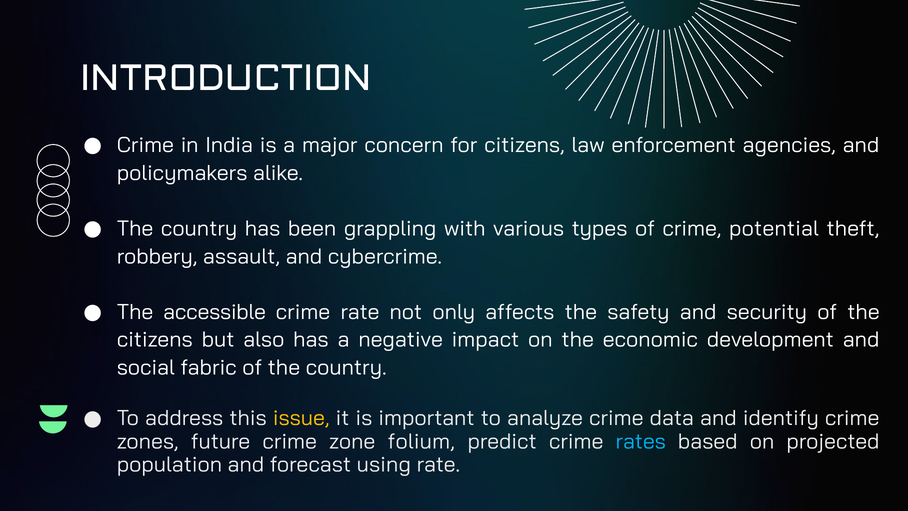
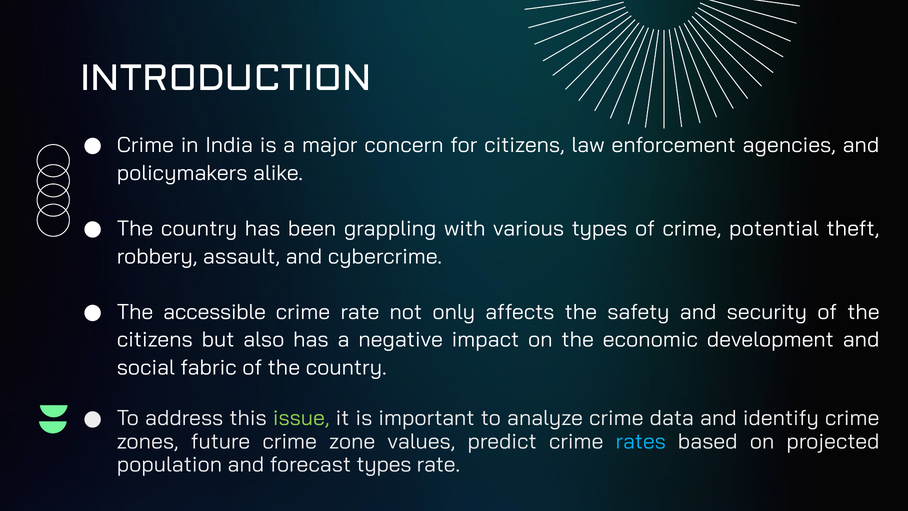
issue colour: yellow -> light green (301, 418)
folium: folium -> values (421, 441)
forecast using: using -> types (384, 464)
